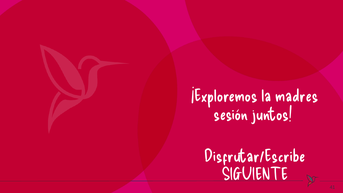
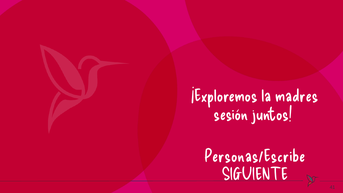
Disfrutar/Escribe: Disfrutar/Escribe -> Personas/Escribe (255, 156)
